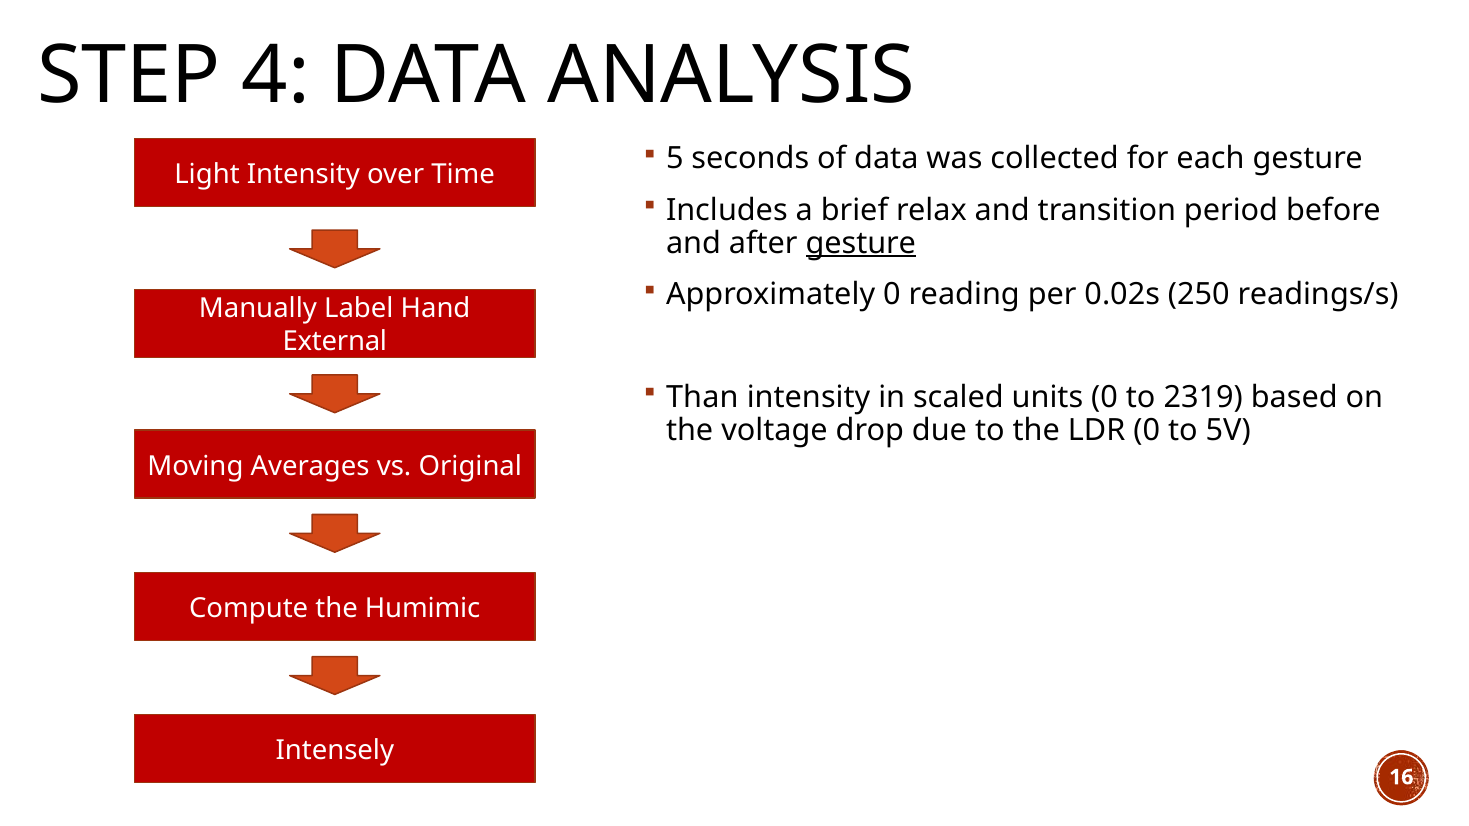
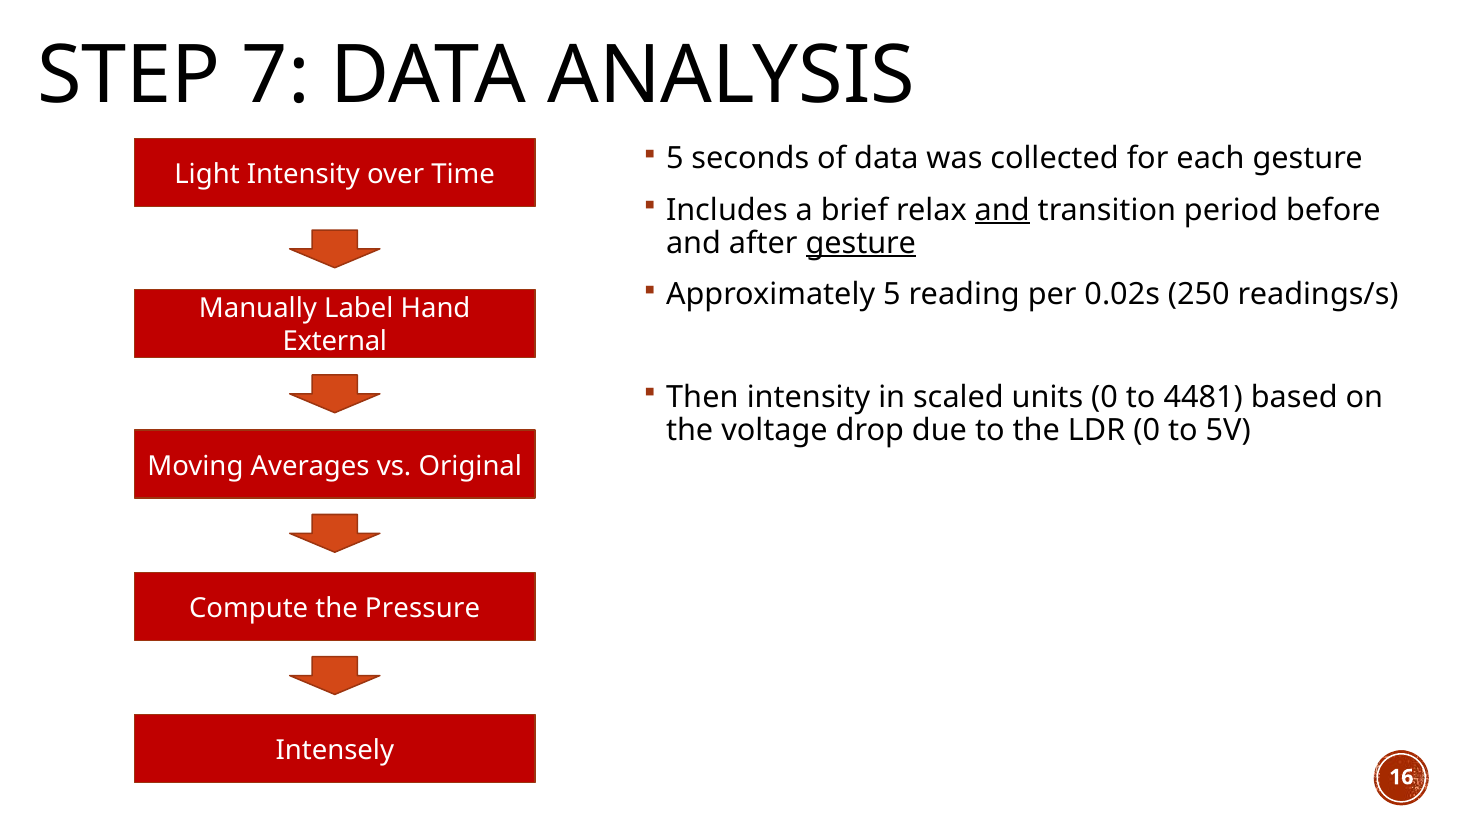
4: 4 -> 7 (276, 75)
and underline: none -> present (1002, 210)
Approximately 0: 0 -> 5 (892, 295)
Than: Than -> Then (702, 397)
2319: 2319 -> 4481 (1203, 397)
Humimic: Humimic -> Pressure (423, 609)
